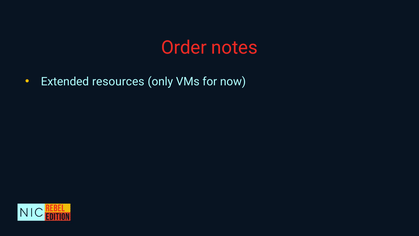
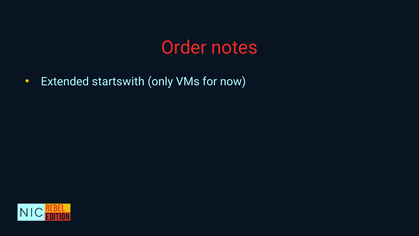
resources: resources -> startswith (118, 82)
